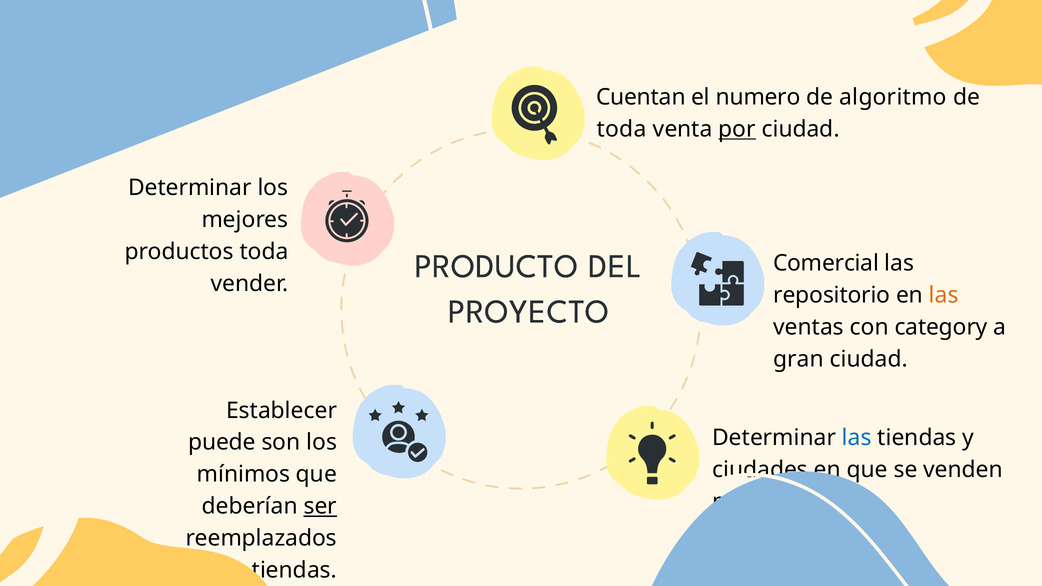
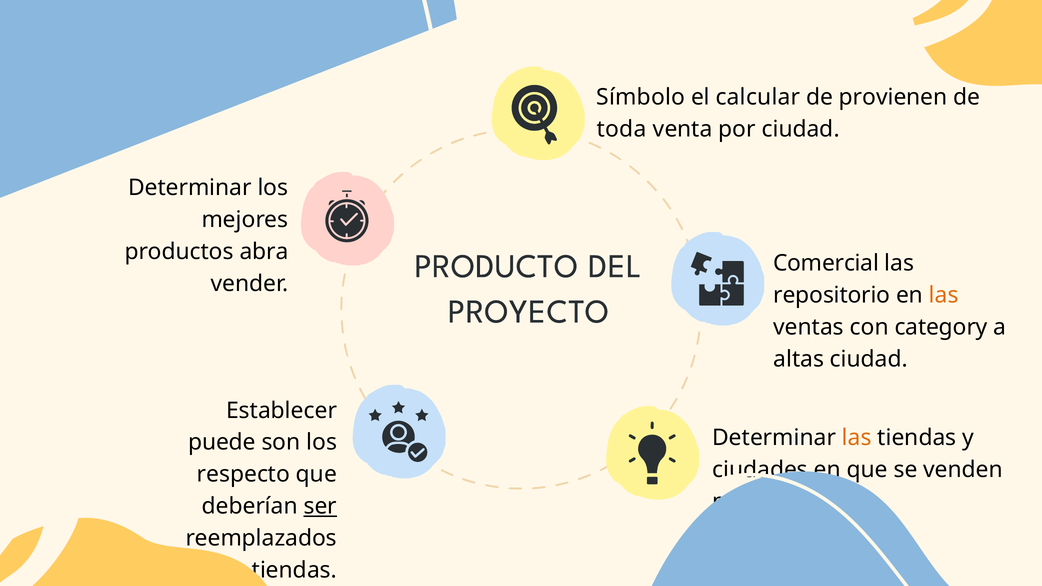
Cuentan: Cuentan -> Símbolo (641, 97)
numero: numero -> calcular (758, 97)
algoritmo: algoritmo -> provienen (893, 97)
por underline: present -> none (737, 129)
productos toda: toda -> abra (264, 252)
gran: gran -> altas (799, 359)
las colour: blue -> orange (857, 438)
mínimos: mínimos -> respecto (244, 475)
